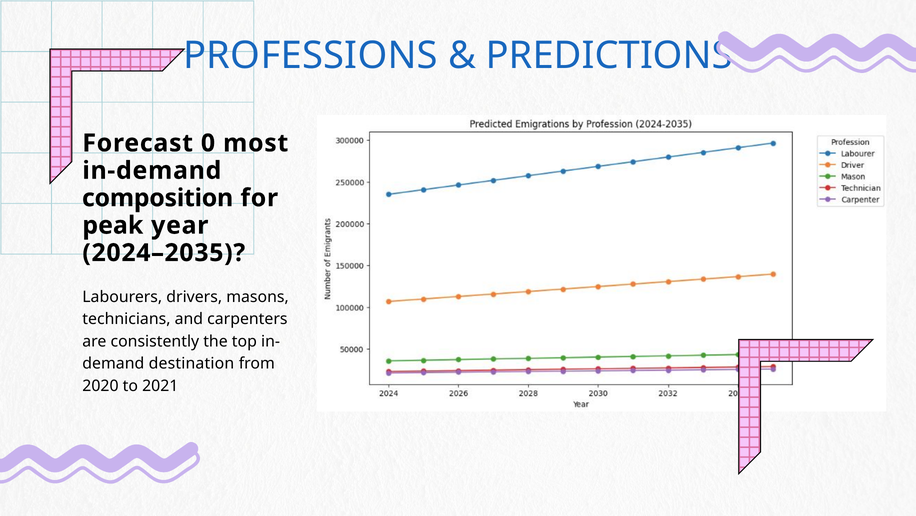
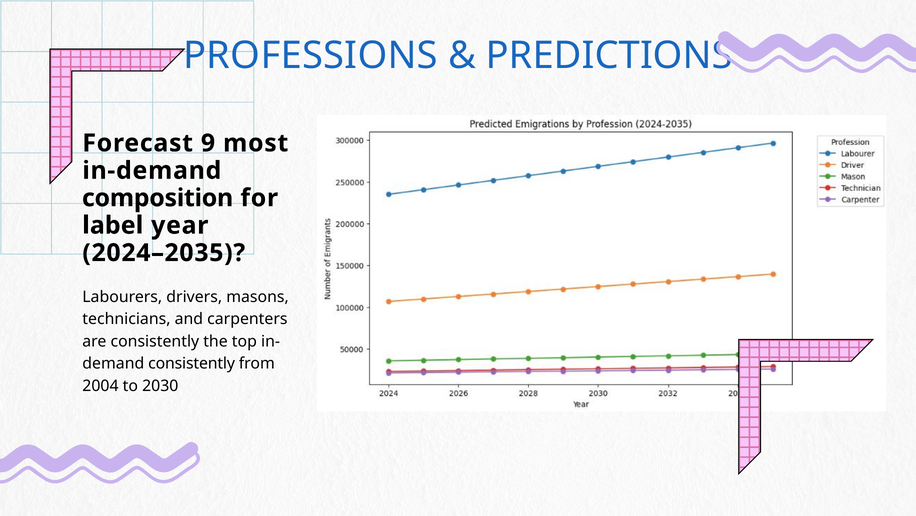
0: 0 -> 9 (208, 143)
peak: peak -> label (113, 225)
destination: destination -> consistently (192, 363)
2020: 2020 -> 2004 (100, 385)
2021: 2021 -> 2030 (160, 385)
